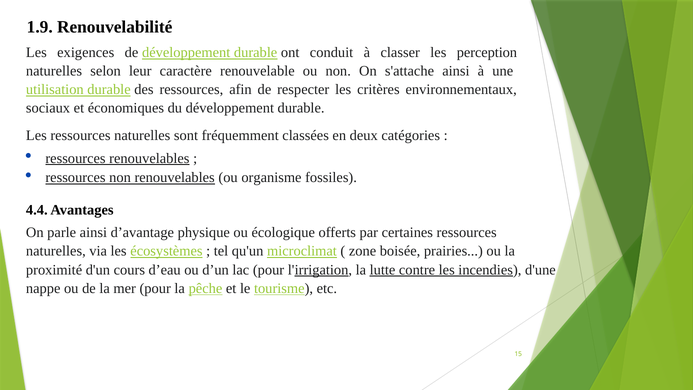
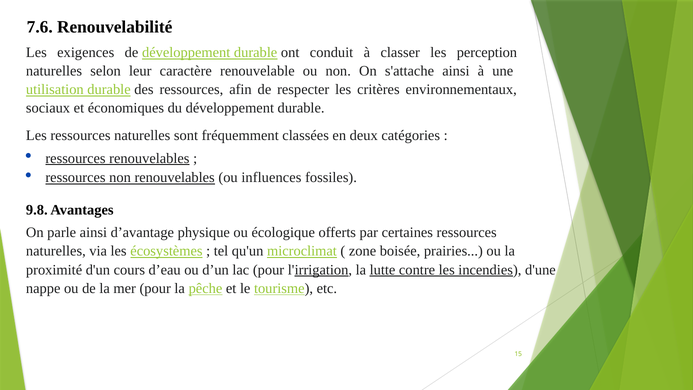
1.9: 1.9 -> 7.6 (40, 27)
organisme: organisme -> influences (271, 178)
4.4: 4.4 -> 9.8 (37, 210)
